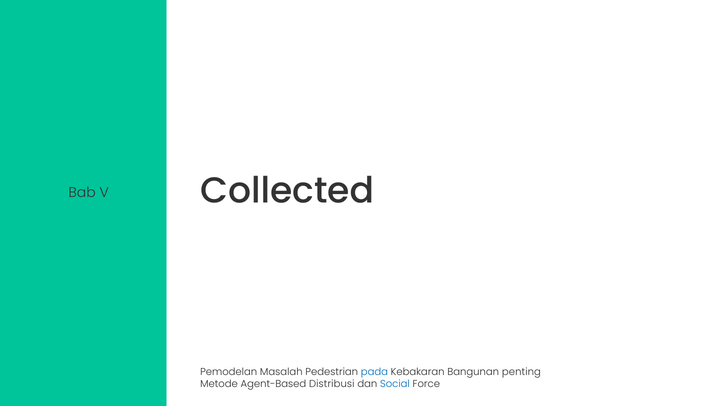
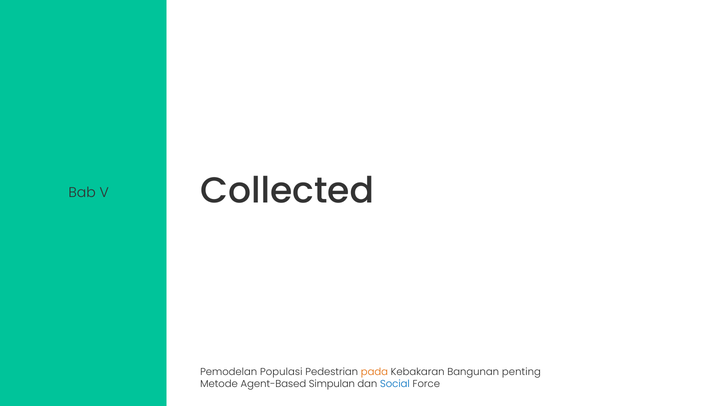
Masalah: Masalah -> Populasi (281, 372)
pada colour: blue -> orange (374, 372)
Distribusi: Distribusi -> Simpulan (332, 384)
